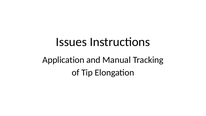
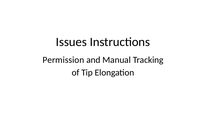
Application: Application -> Permission (63, 60)
